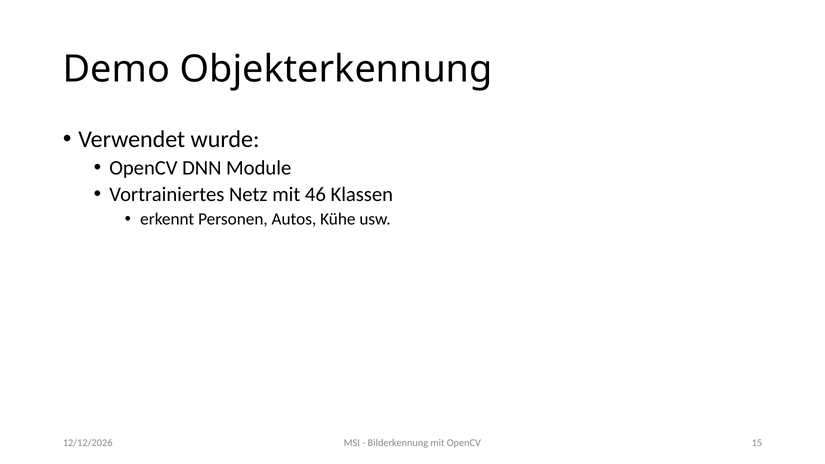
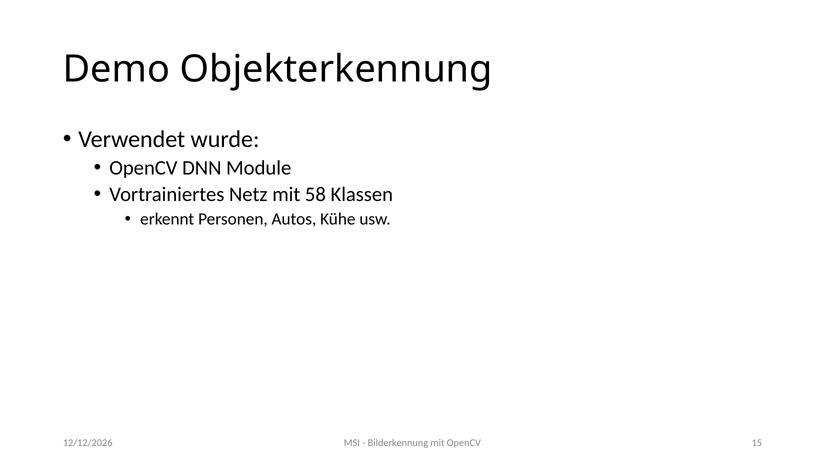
46: 46 -> 58 (315, 194)
